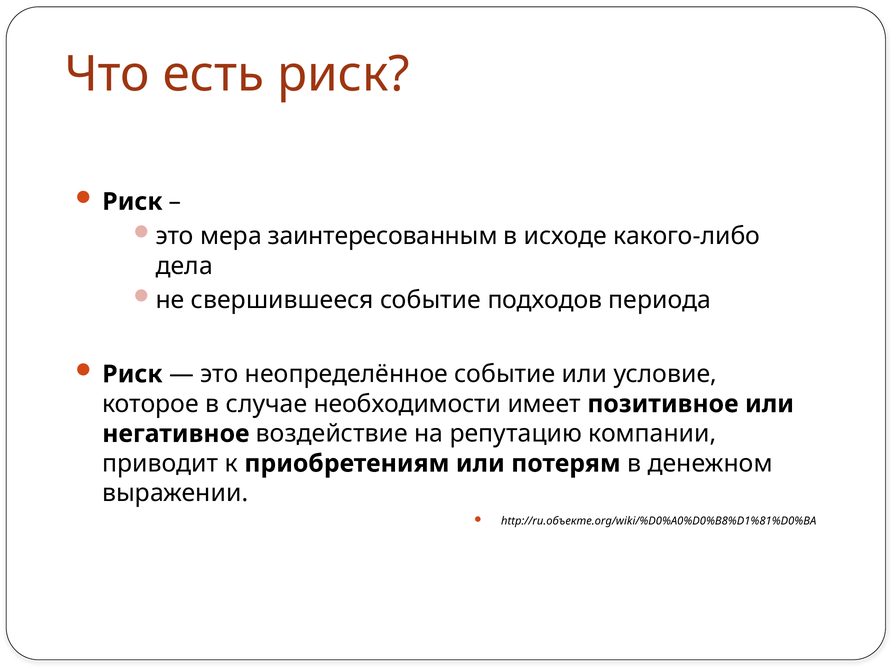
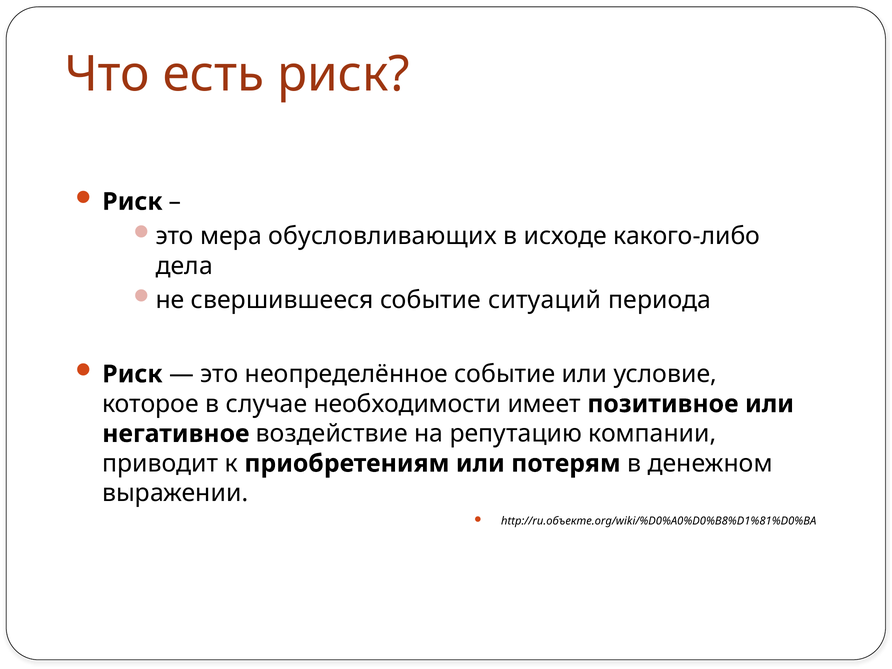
заинтересованным: заинтересованным -> обусловливающих (382, 236)
подходов: подходов -> ситуаций (545, 300)
